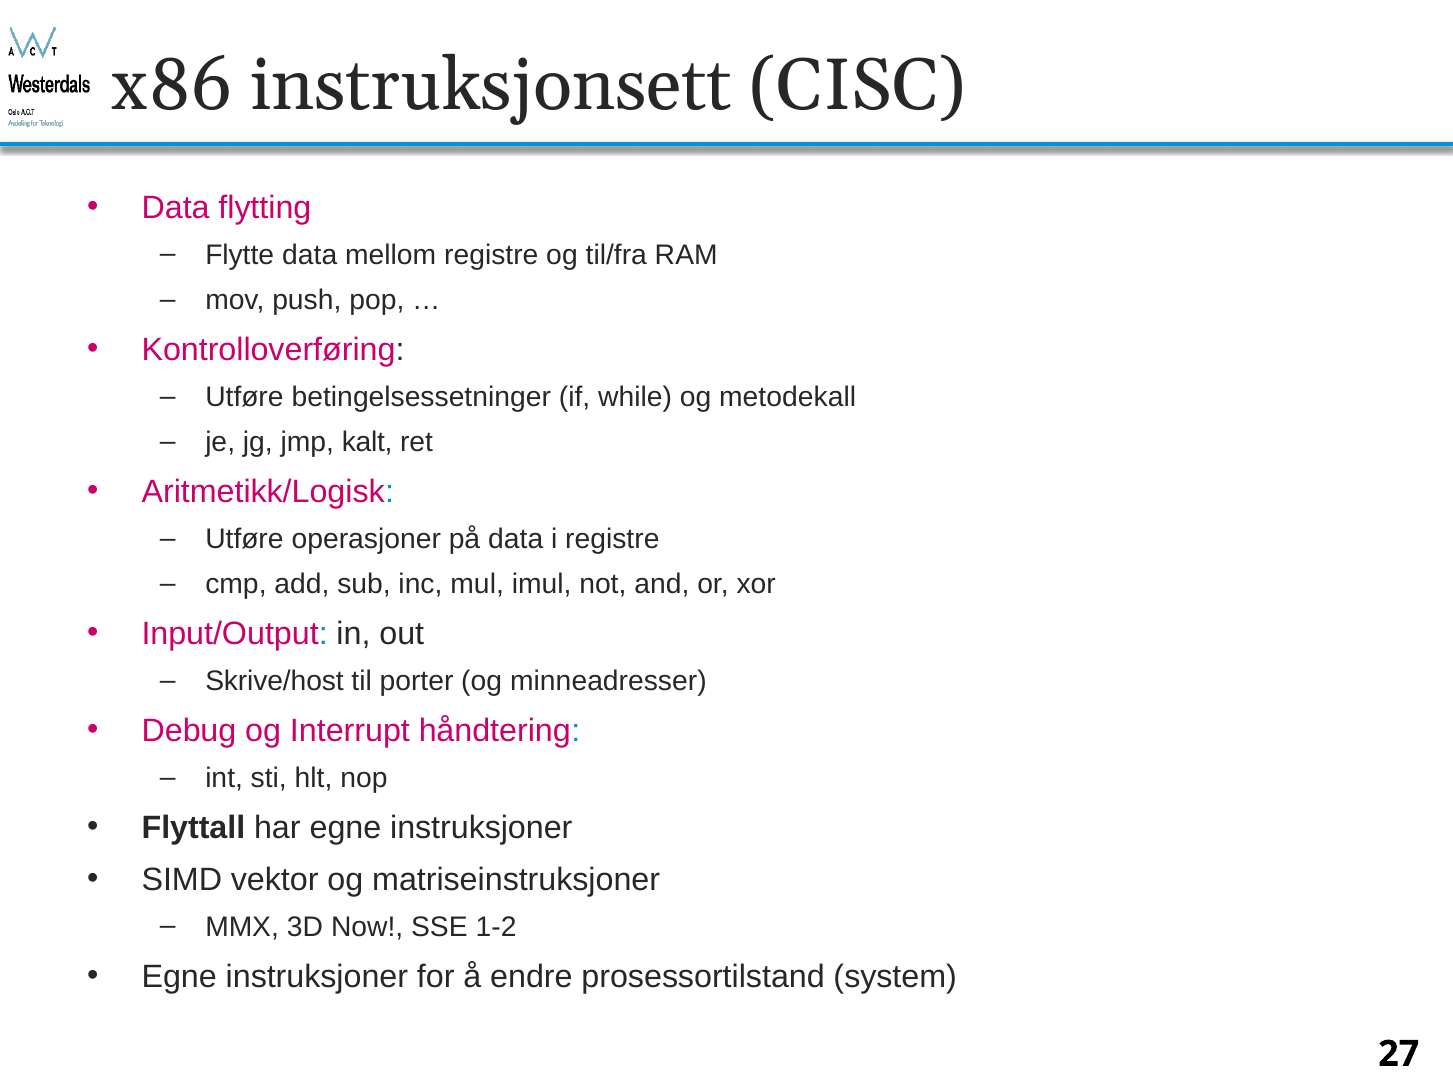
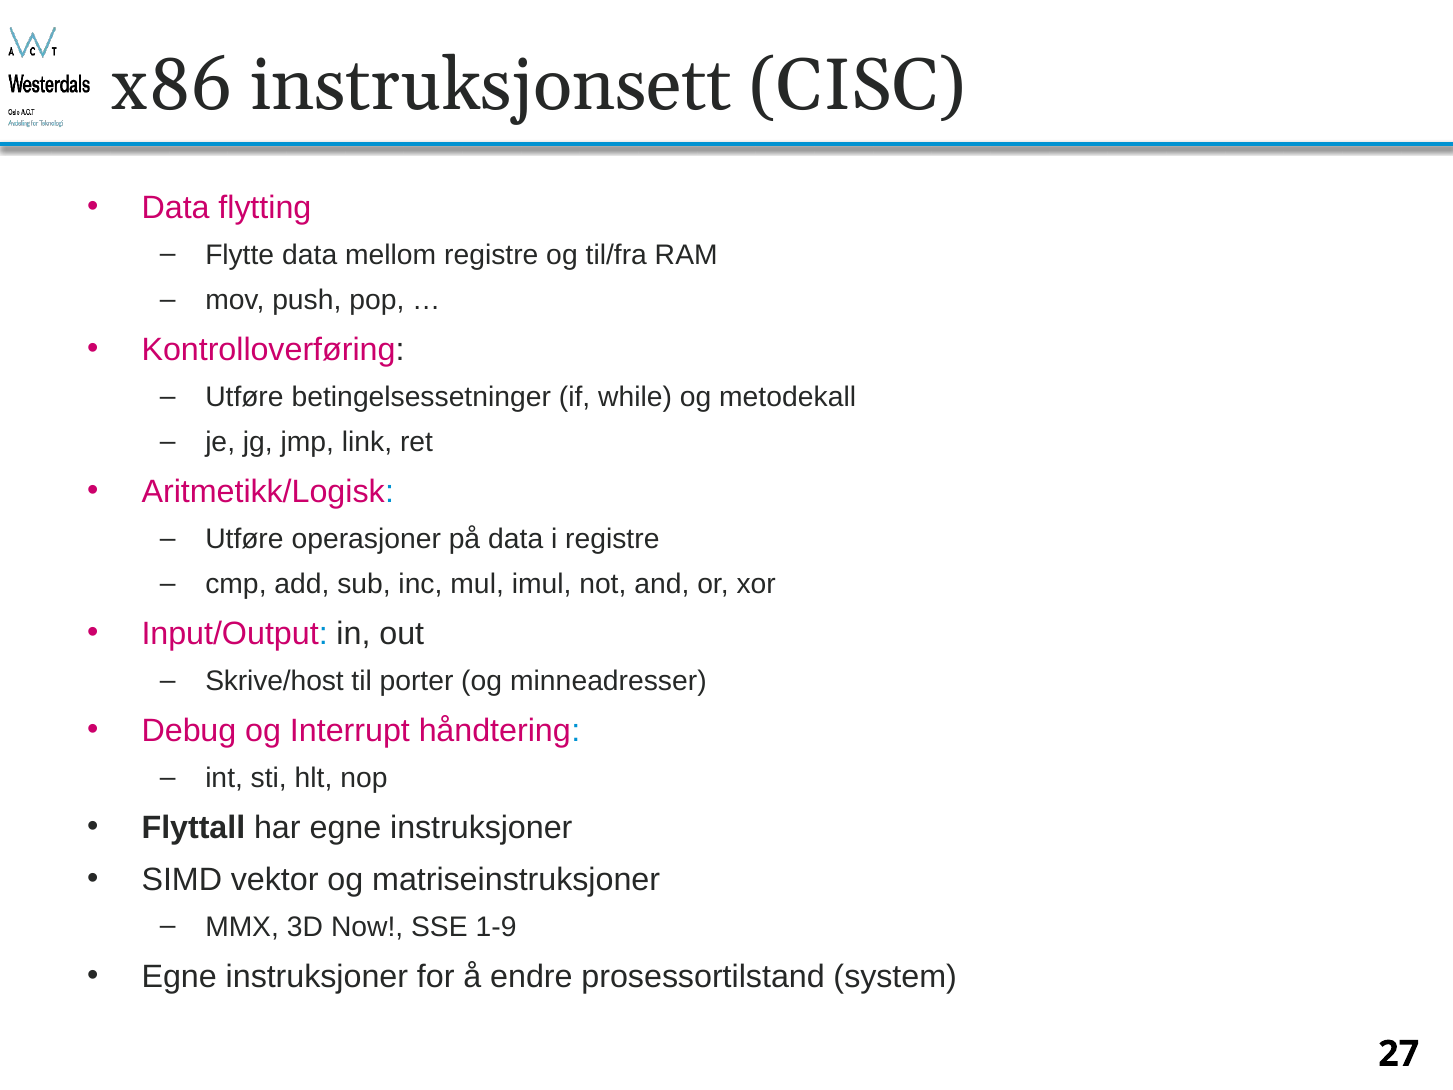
kalt: kalt -> link (367, 442)
1-2: 1-2 -> 1-9 (496, 927)
